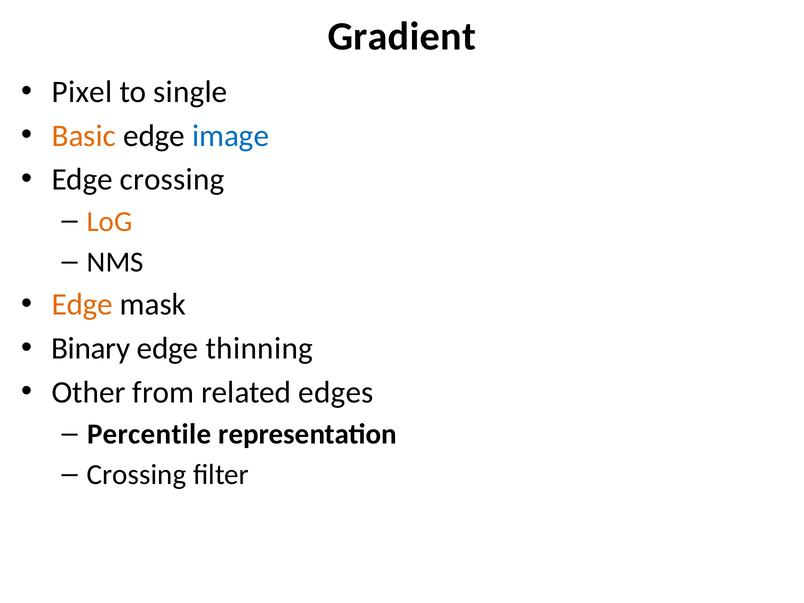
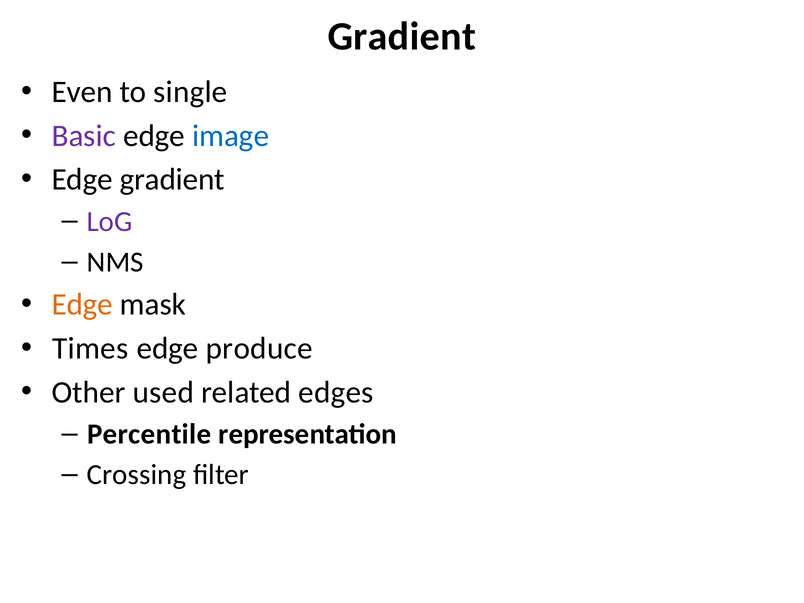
Pixel: Pixel -> Even (82, 92)
Basic colour: orange -> purple (84, 136)
Edge crossing: crossing -> gradient (172, 180)
LoG colour: orange -> purple (110, 221)
Binary: Binary -> Times (90, 348)
thinning: thinning -> produce (259, 348)
from: from -> used (163, 392)
